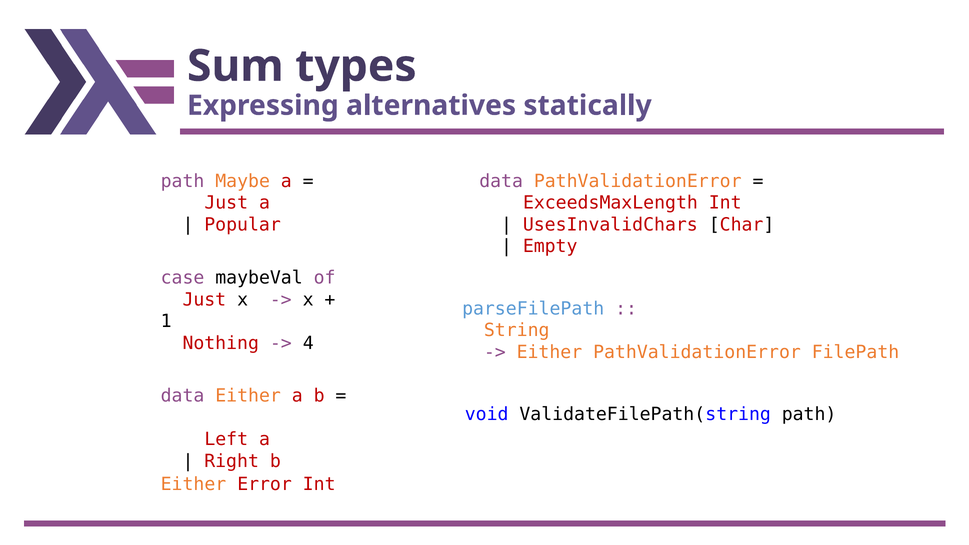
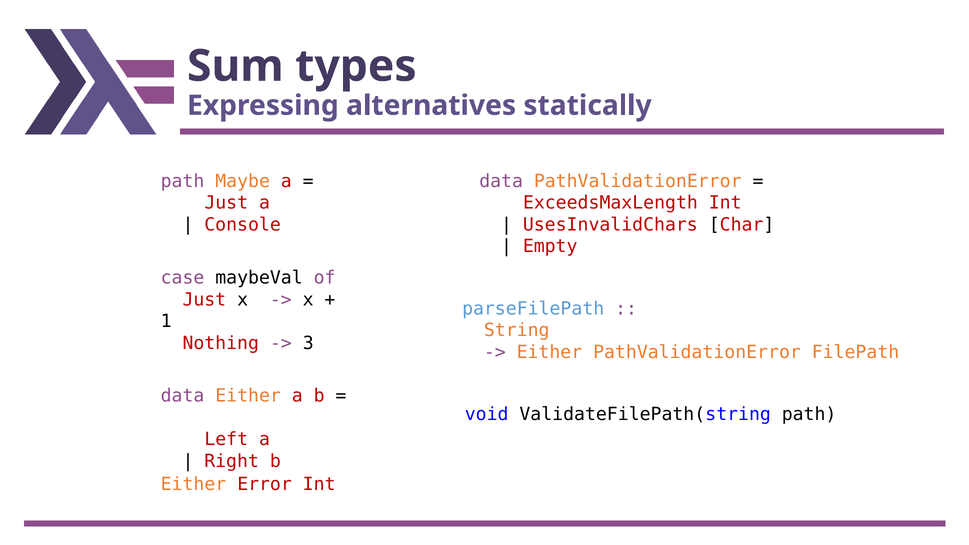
Popular: Popular -> Console (243, 225)
4: 4 -> 3 (308, 343)
